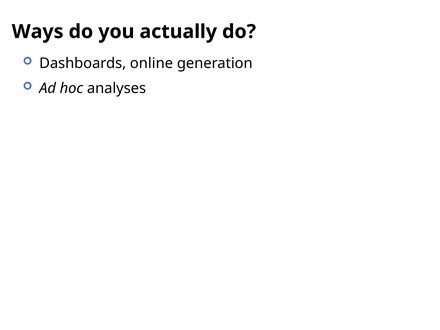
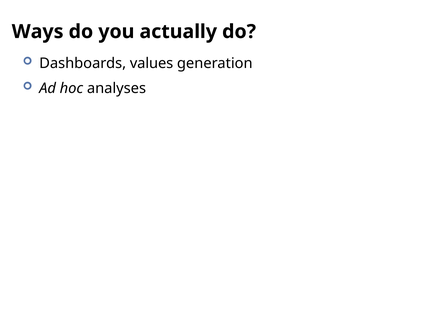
online: online -> values (152, 63)
